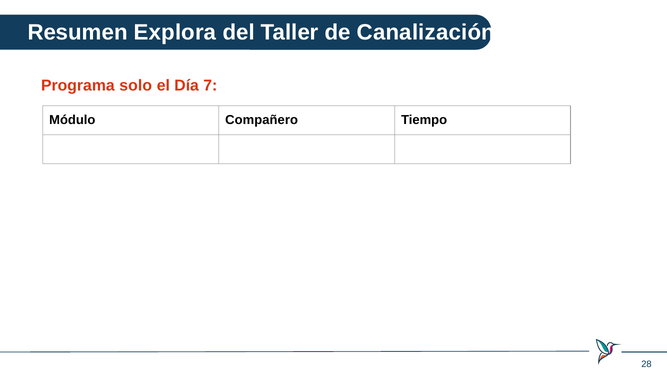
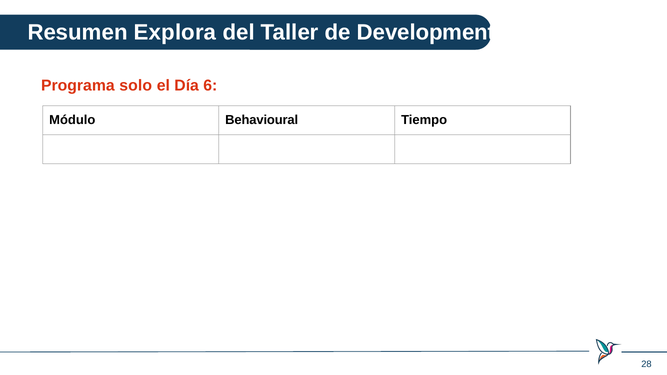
Canalización: Canalización -> Development (426, 33)
7: 7 -> 6 (210, 86)
Compañero: Compañero -> Behavioural (262, 120)
